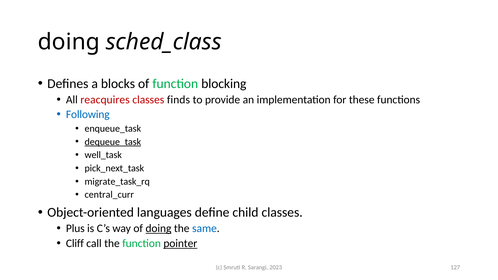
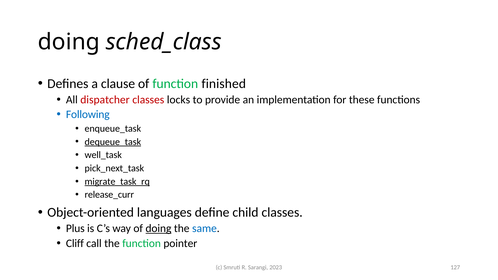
blocks: blocks -> clause (118, 84)
blocking: blocking -> finished (224, 84)
reacquires: reacquires -> dispatcher (105, 100)
finds: finds -> locks (179, 100)
migrate_task_rq underline: none -> present (117, 182)
central_curr: central_curr -> release_curr (109, 195)
pointer underline: present -> none (180, 244)
